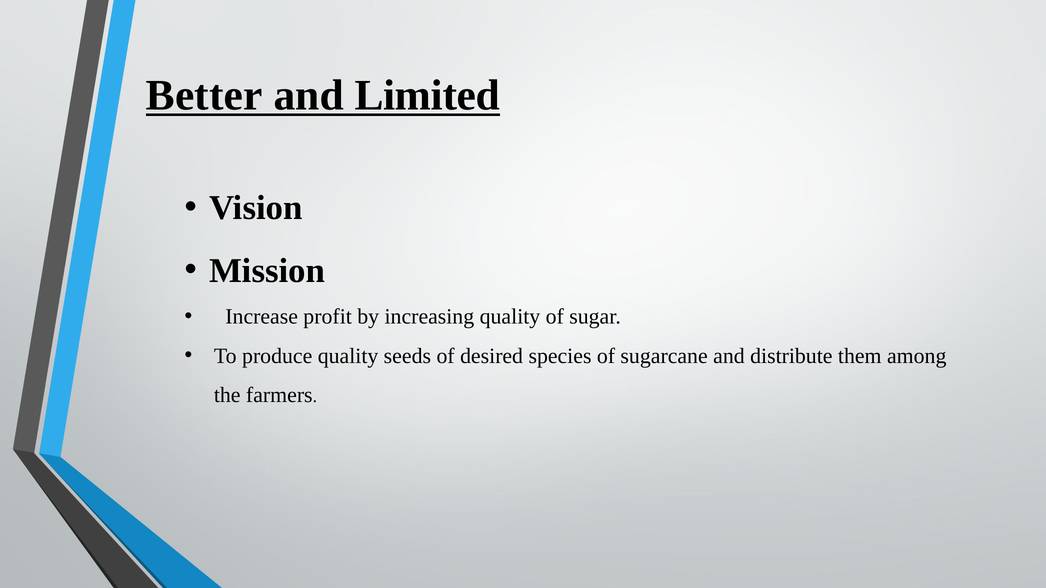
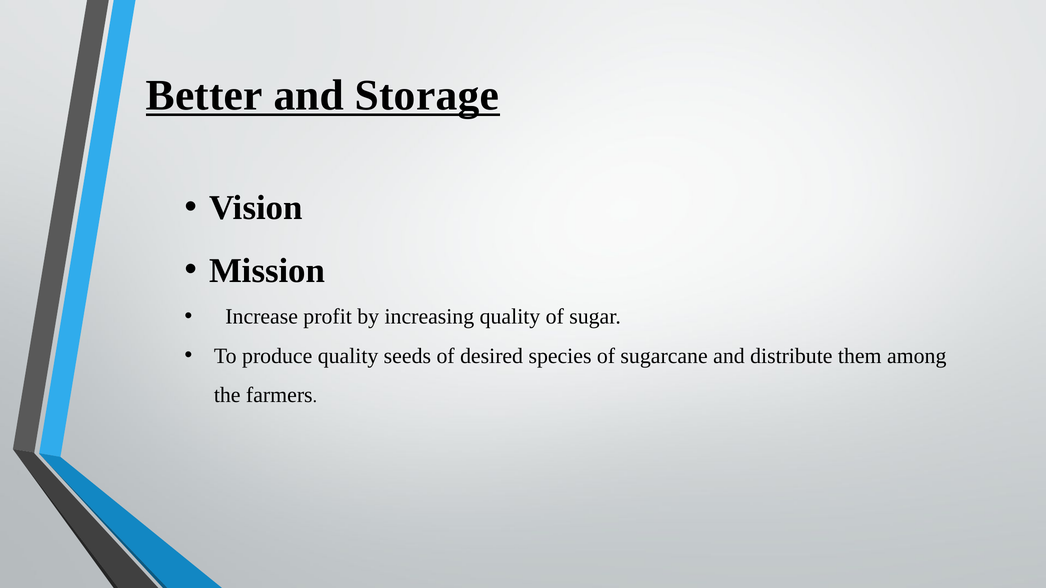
Limited: Limited -> Storage (427, 96)
